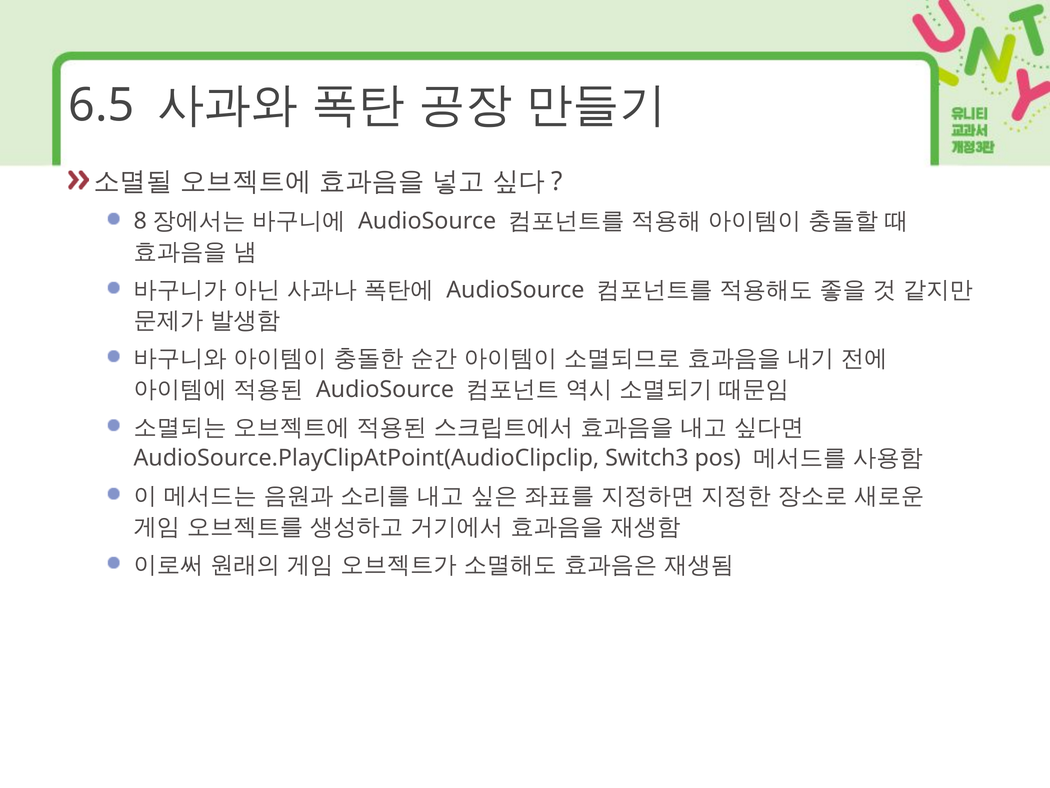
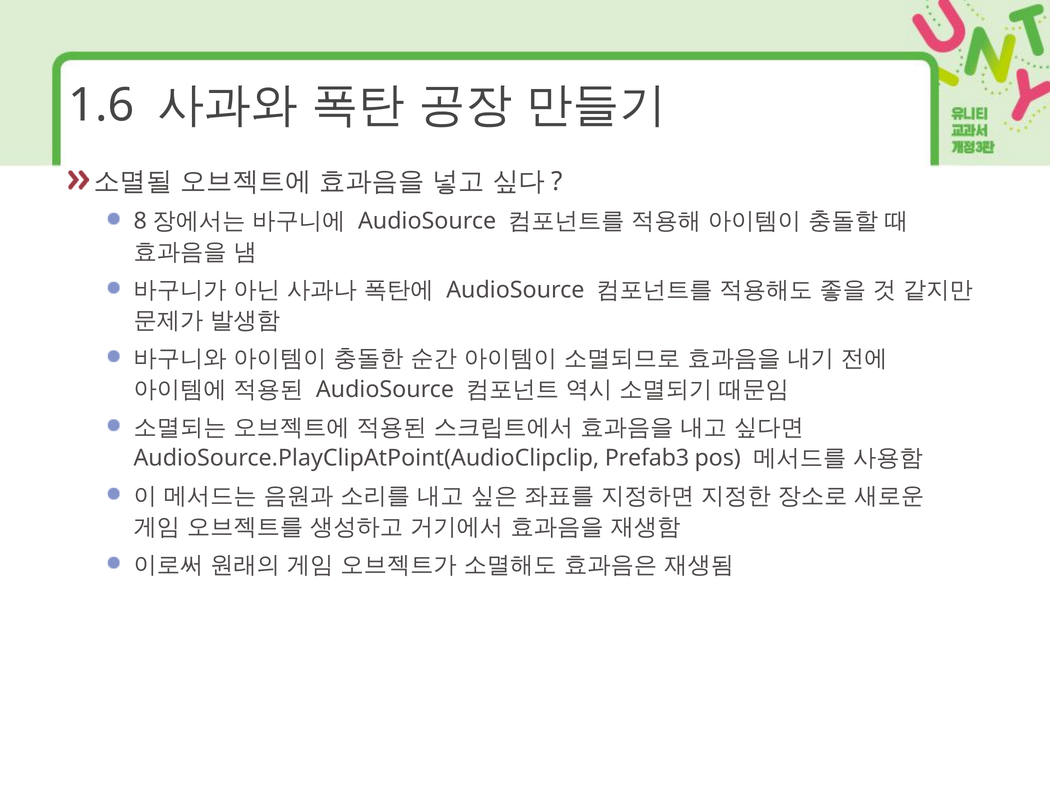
6.5: 6.5 -> 1.6 (101, 105)
Switch3: Switch3 -> Prefab3 (647, 458)
